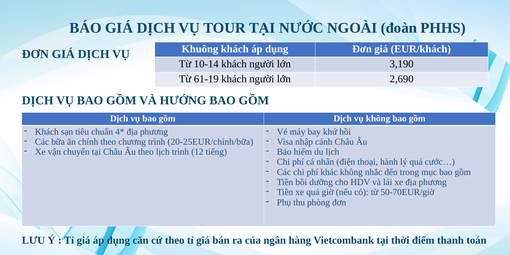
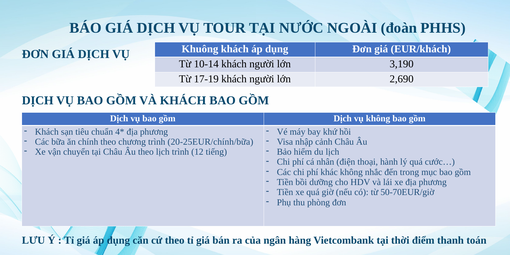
61-19: 61-19 -> 17-19 (206, 79)
VÀ HƯỚNG: HƯỚNG -> KHÁCH (183, 101)
